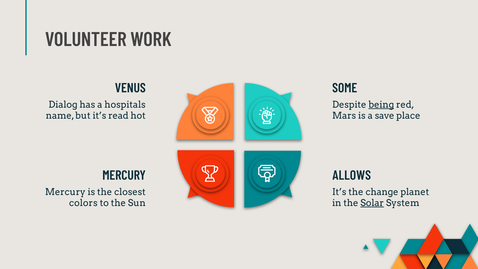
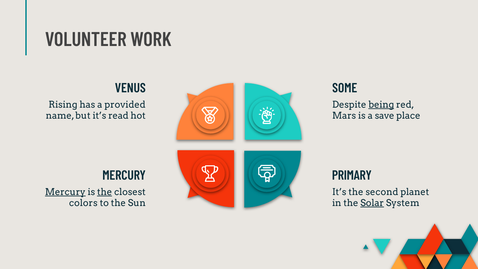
Dialog: Dialog -> Rising (63, 105)
hospitals: hospitals -> provided (125, 105)
ALLOWS: ALLOWS -> PRIMARY (352, 175)
Mercury underline: none -> present (65, 192)
the underline: none -> present (105, 192)
change: change -> second (382, 192)
